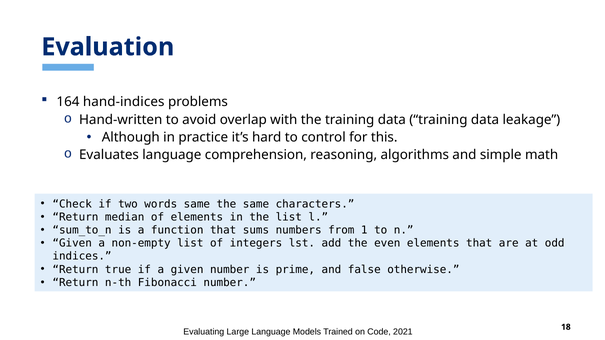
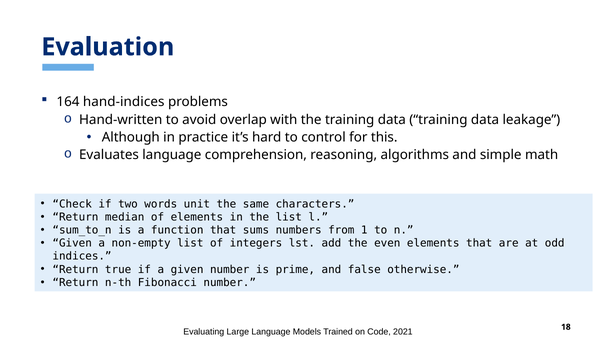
words same: same -> unit (197, 204)
